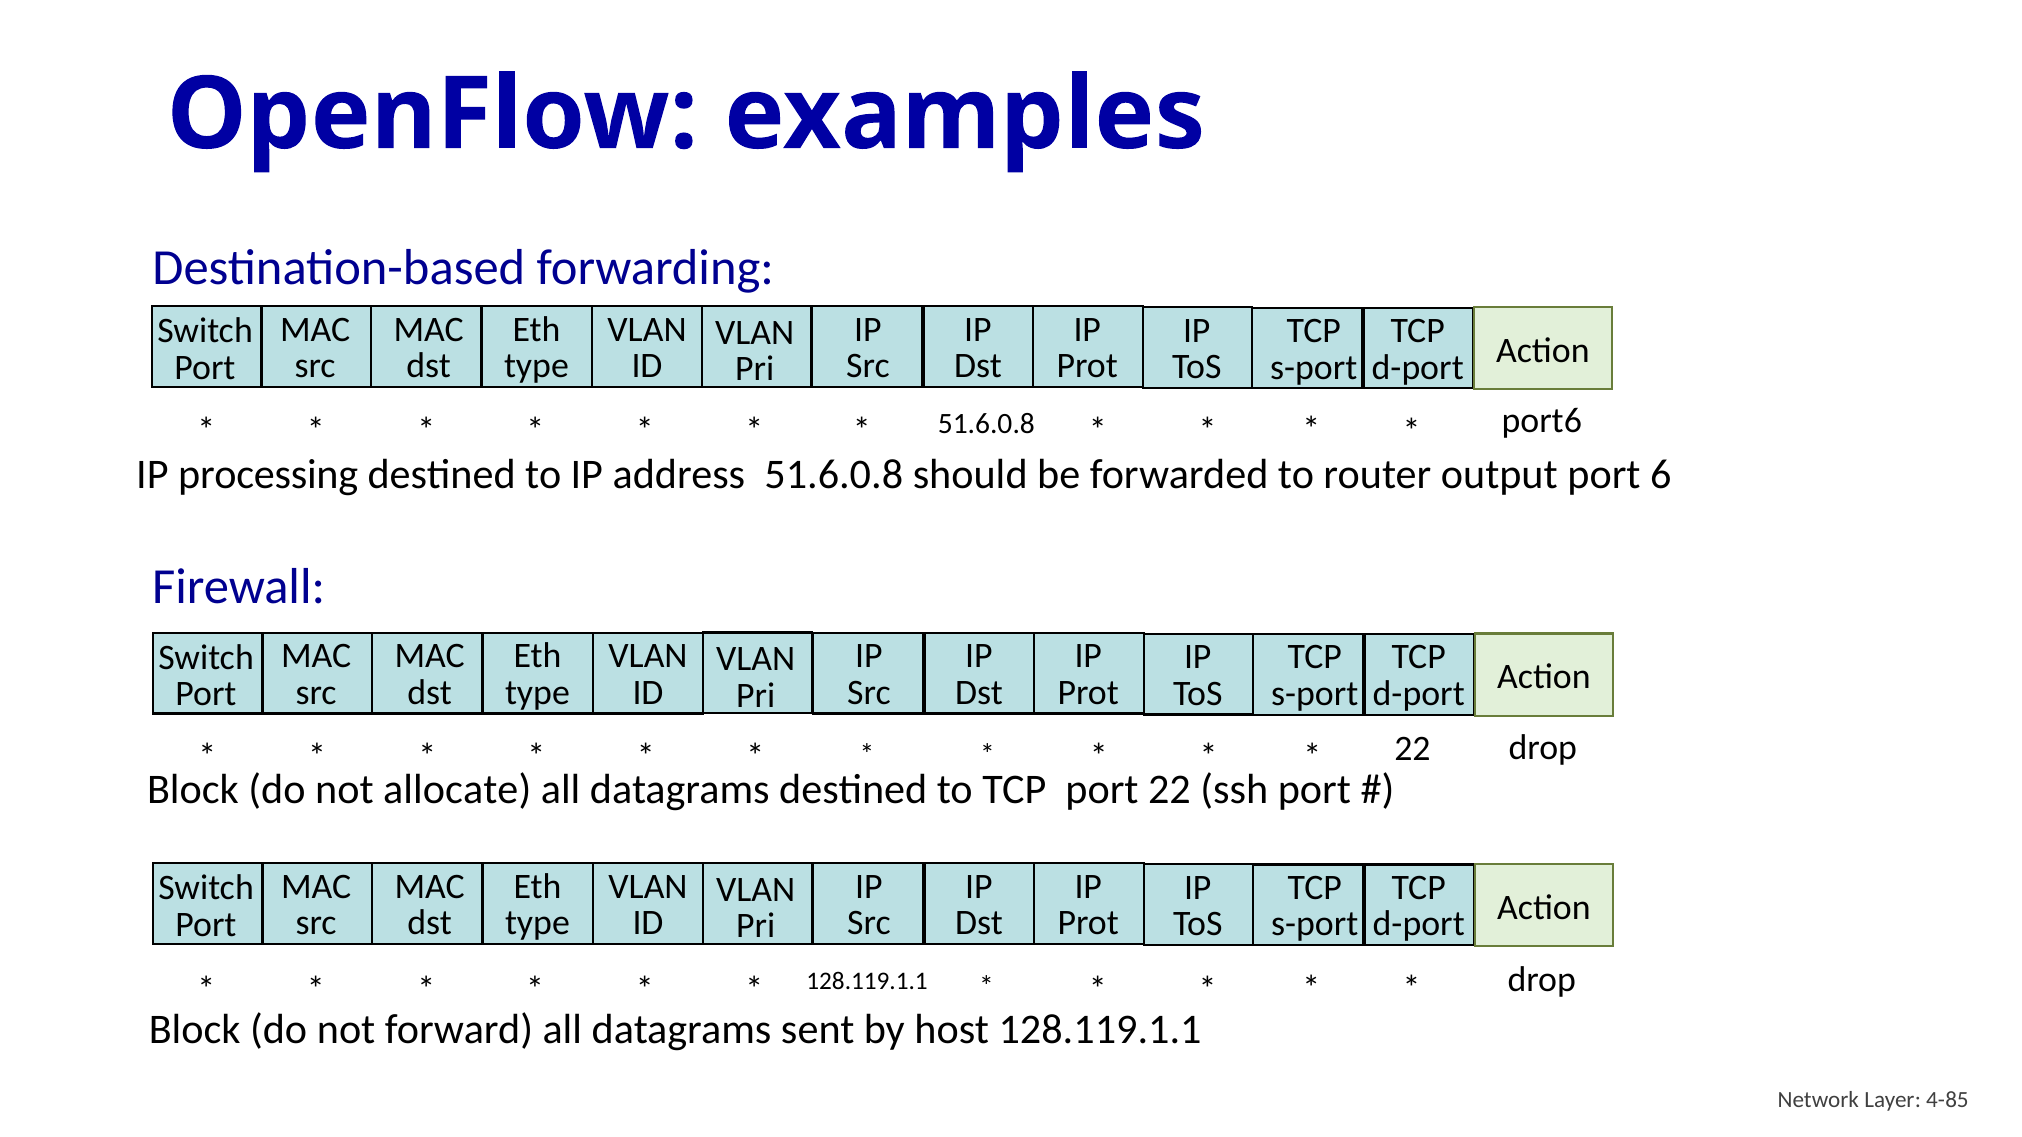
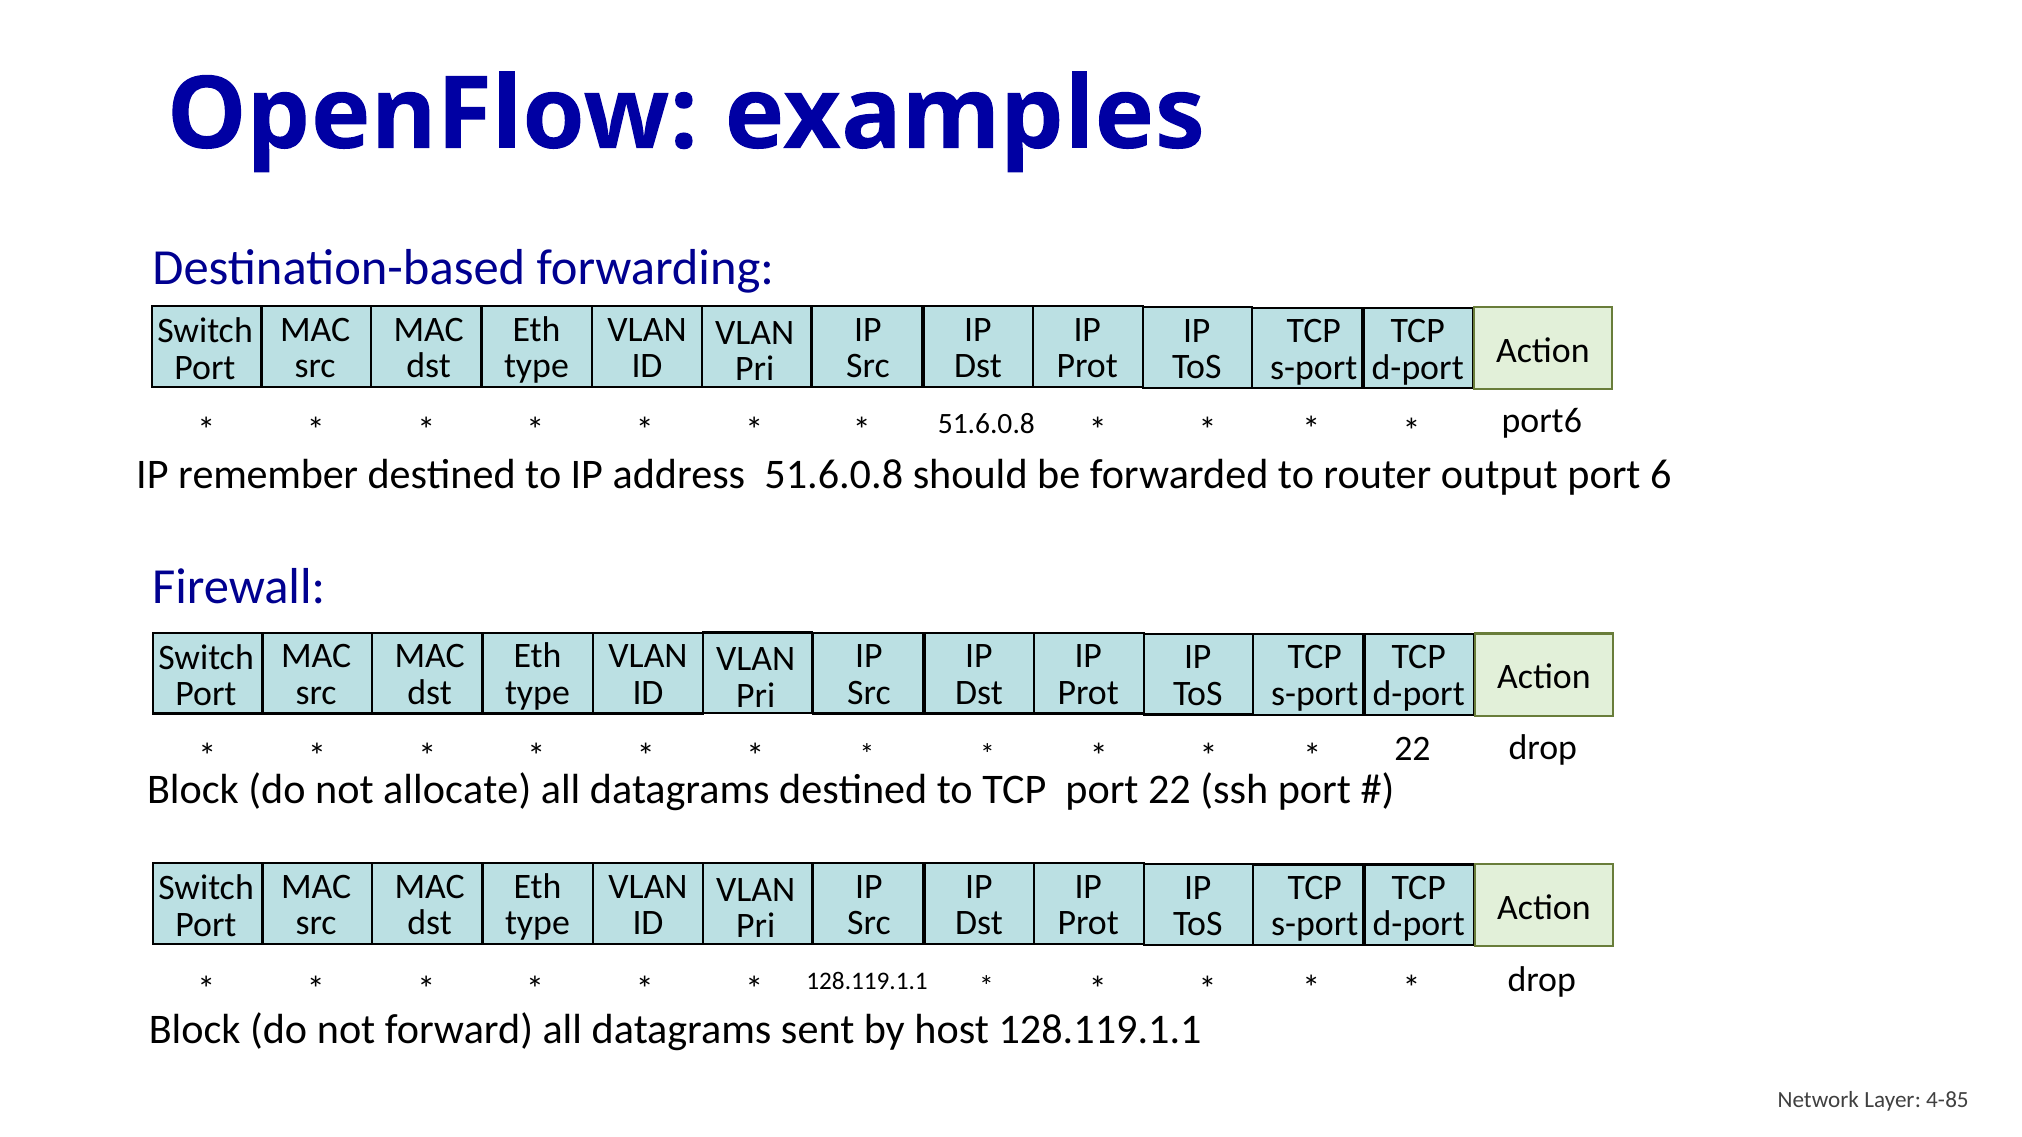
processing: processing -> remember (268, 475)
